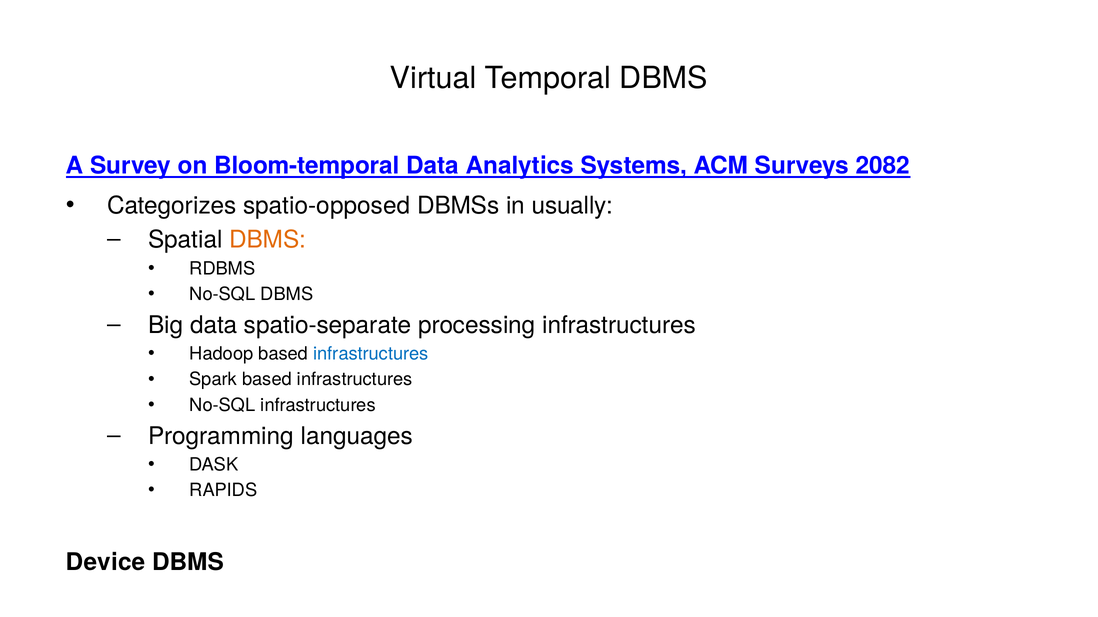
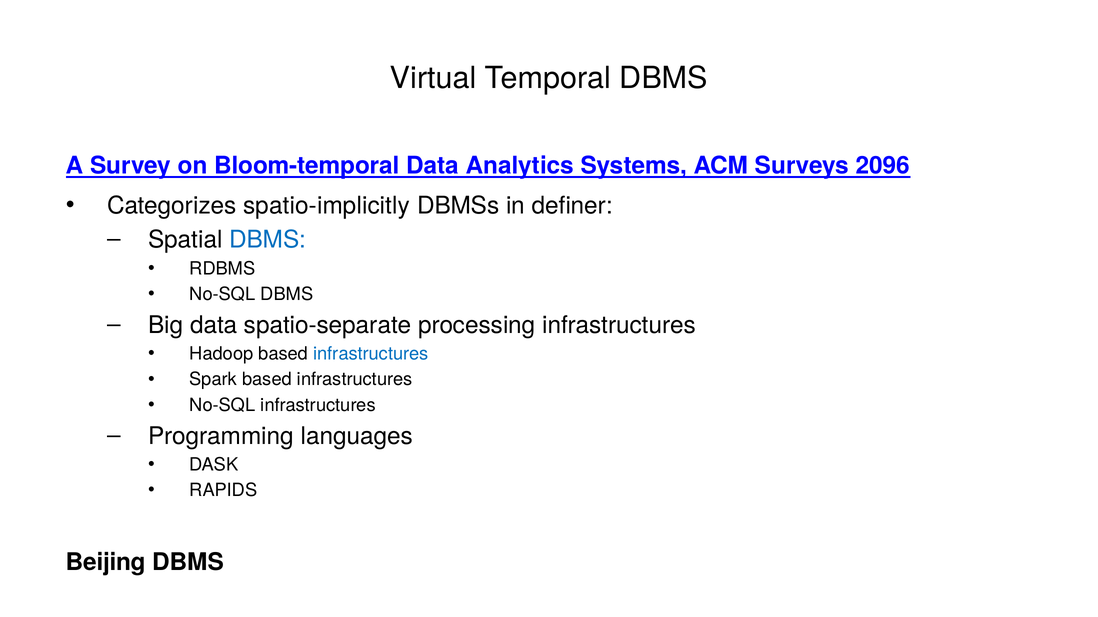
2082: 2082 -> 2096 (883, 166)
spatio-opposed: spatio-opposed -> spatio-implicitly (327, 206)
usually: usually -> definer (572, 206)
DBMS colour: orange -> blue (268, 240)
Device: Device -> Beijing (106, 563)
